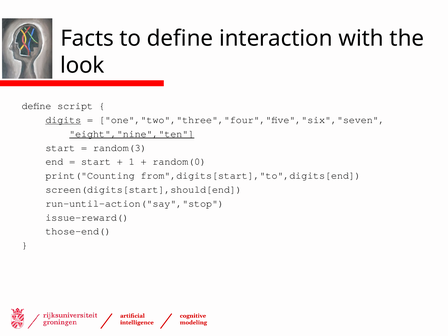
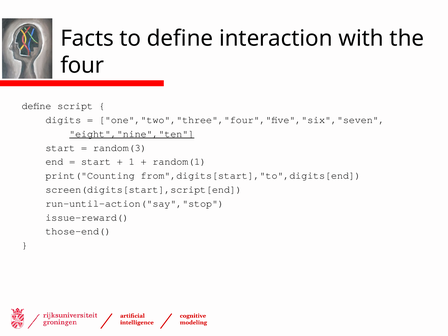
look: look -> four (82, 65)
digits underline: present -> none (63, 120)
random(0: random(0 -> random(1 (179, 162)
screen(digits[start],should[end: screen(digits[start],should[end -> screen(digits[start],script[end (144, 190)
